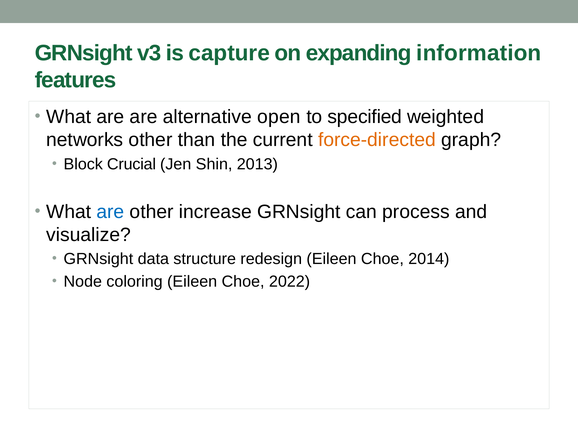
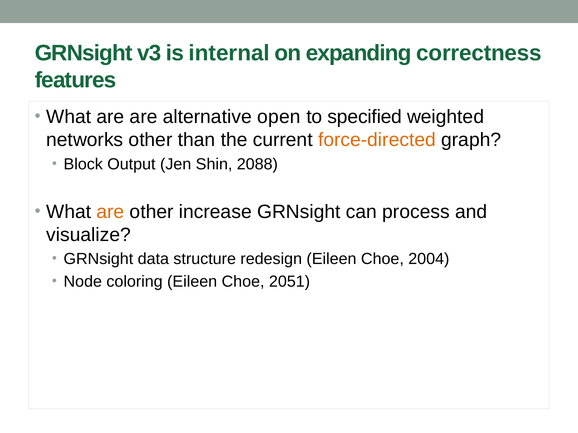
capture: capture -> internal (229, 53)
information: information -> correctness (479, 53)
Crucial: Crucial -> Output (131, 164)
2013: 2013 -> 2088 (257, 164)
are colour: blue -> orange (110, 212)
2014: 2014 -> 2004 (429, 259)
2022: 2022 -> 2051 (290, 282)
